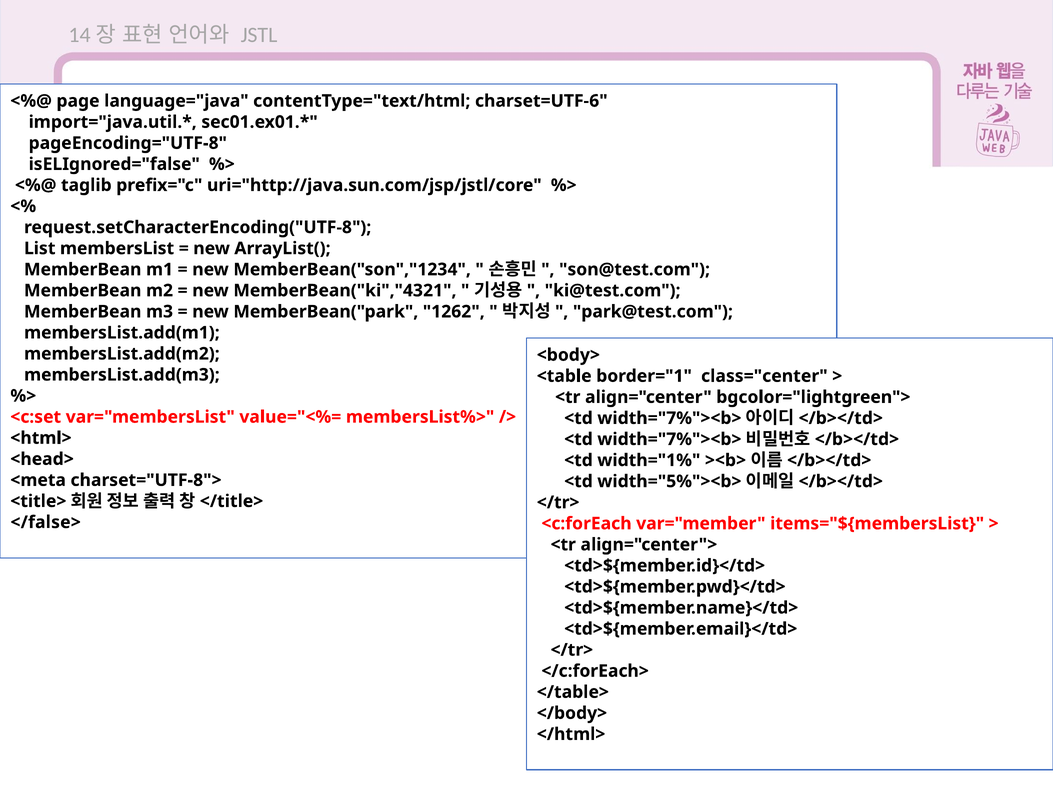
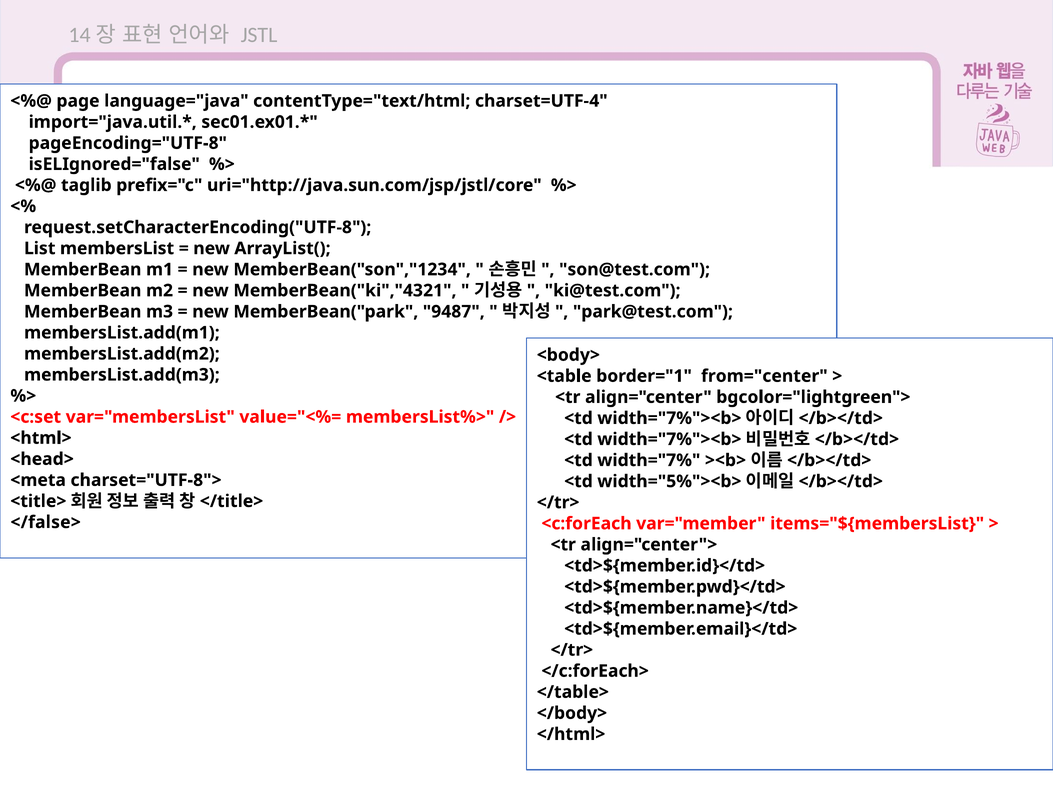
charset=UTF-6: charset=UTF-6 -> charset=UTF-4 (541, 101)
1262: 1262 -> 9487 (454, 312)
class="center: class="center -> from="center (764, 376)
width="1%: width="1% -> width="7% (649, 460)
